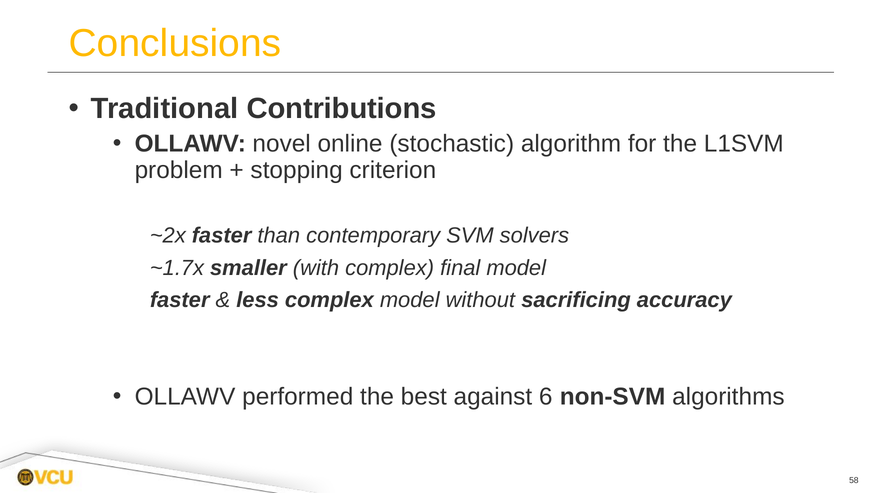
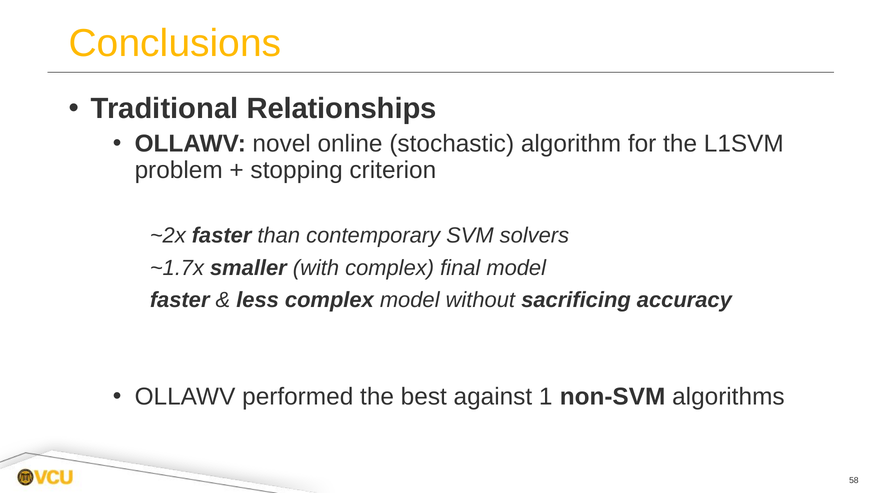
Contributions: Contributions -> Relationships (342, 109)
6: 6 -> 1 (546, 397)
